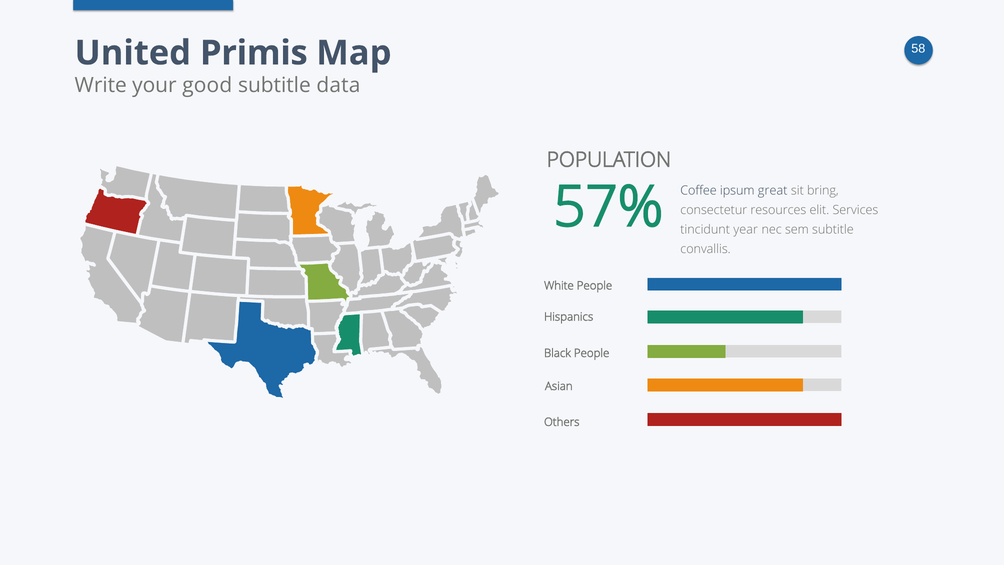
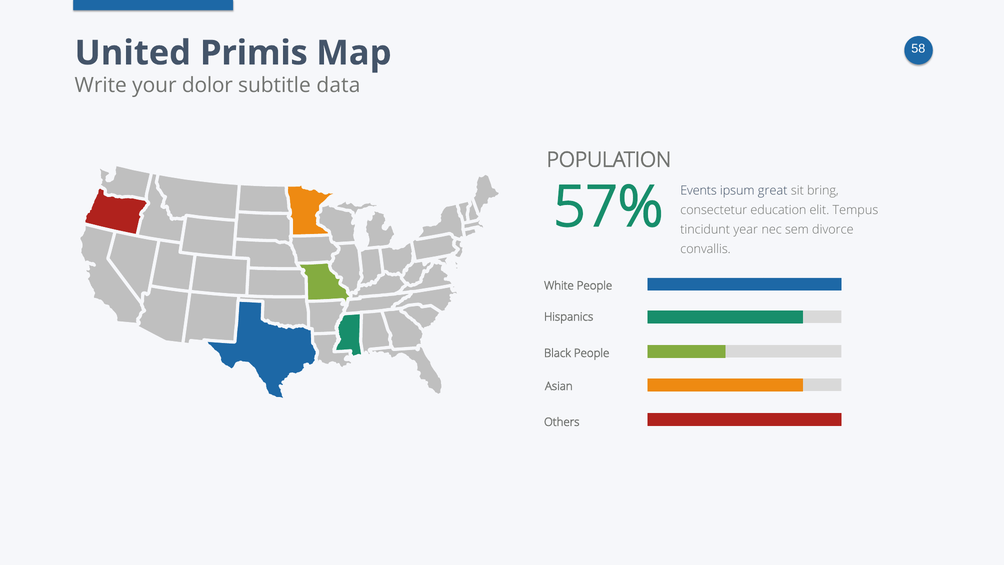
good: good -> dolor (207, 85)
Coffee: Coffee -> Events (699, 190)
resources: resources -> education (778, 210)
Services: Services -> Tempus (855, 210)
sem subtitle: subtitle -> divorce (833, 230)
